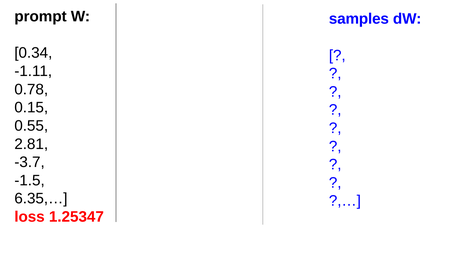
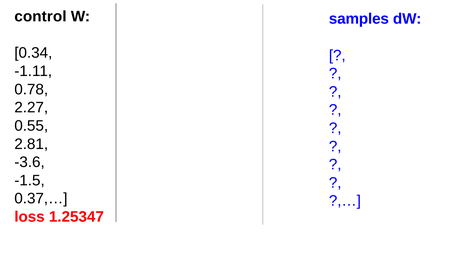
prompt: prompt -> control (40, 17)
0.15: 0.15 -> 2.27 (31, 108)
-3.7: -3.7 -> -3.6 (30, 163)
6.35,…: 6.35,… -> 0.37,… (41, 199)
